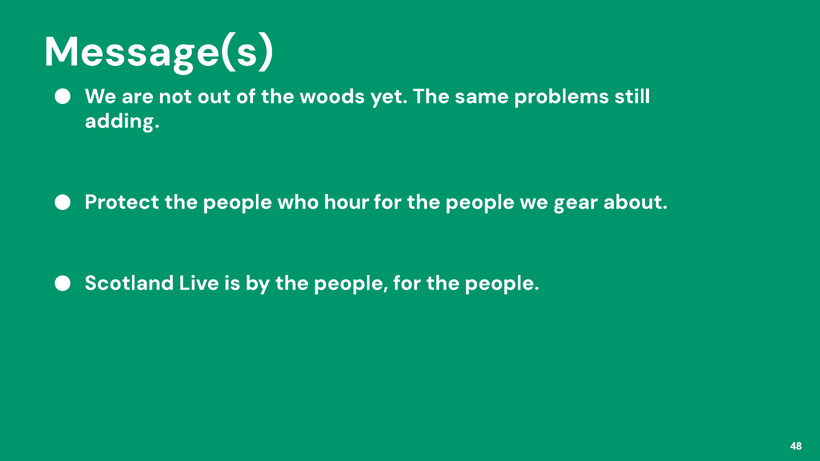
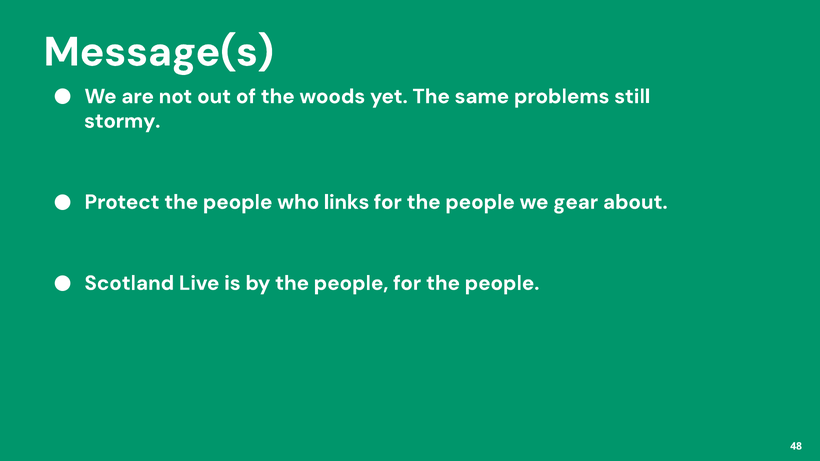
adding: adding -> stormy (122, 121)
hour: hour -> links (347, 202)
